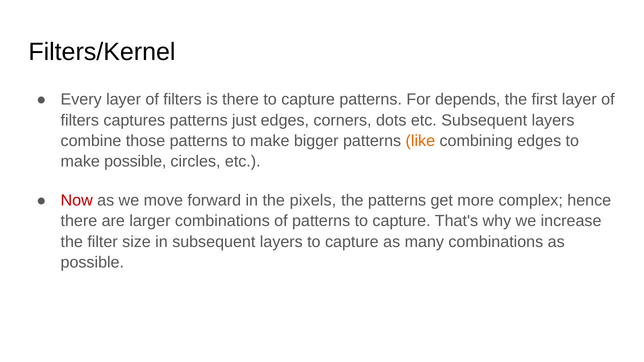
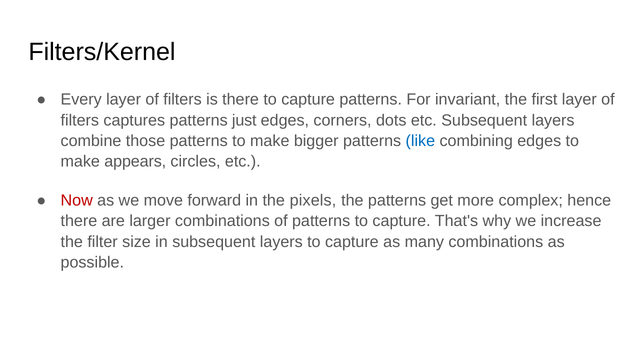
depends: depends -> invariant (468, 100)
like colour: orange -> blue (420, 141)
make possible: possible -> appears (135, 162)
